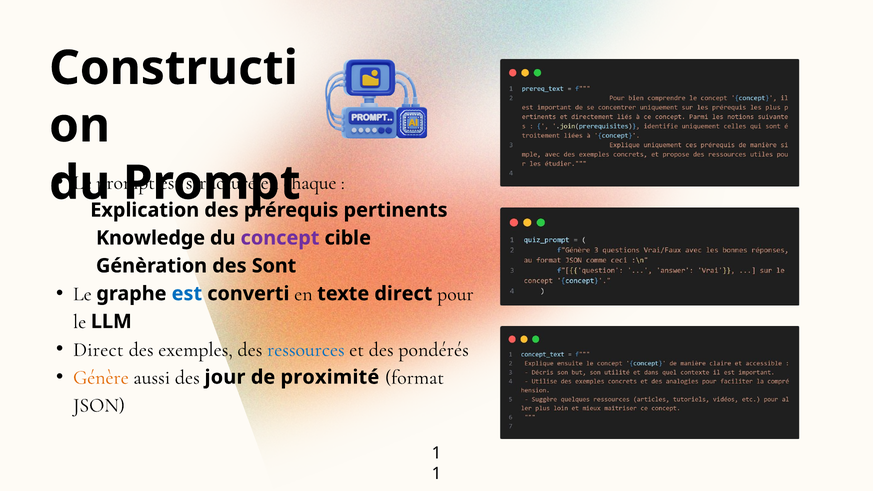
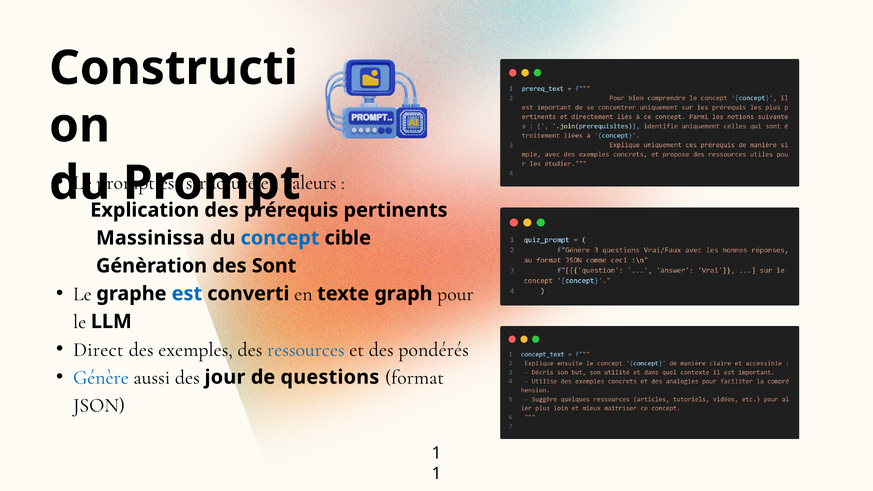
chaque: chaque -> valeurs (310, 182)
Knowledge: Knowledge -> Massinissa (150, 238)
concept colour: purple -> blue (280, 238)
texte direct: direct -> graph (403, 294)
Génère colour: orange -> blue (101, 377)
proximité: proximité -> questions (330, 377)
